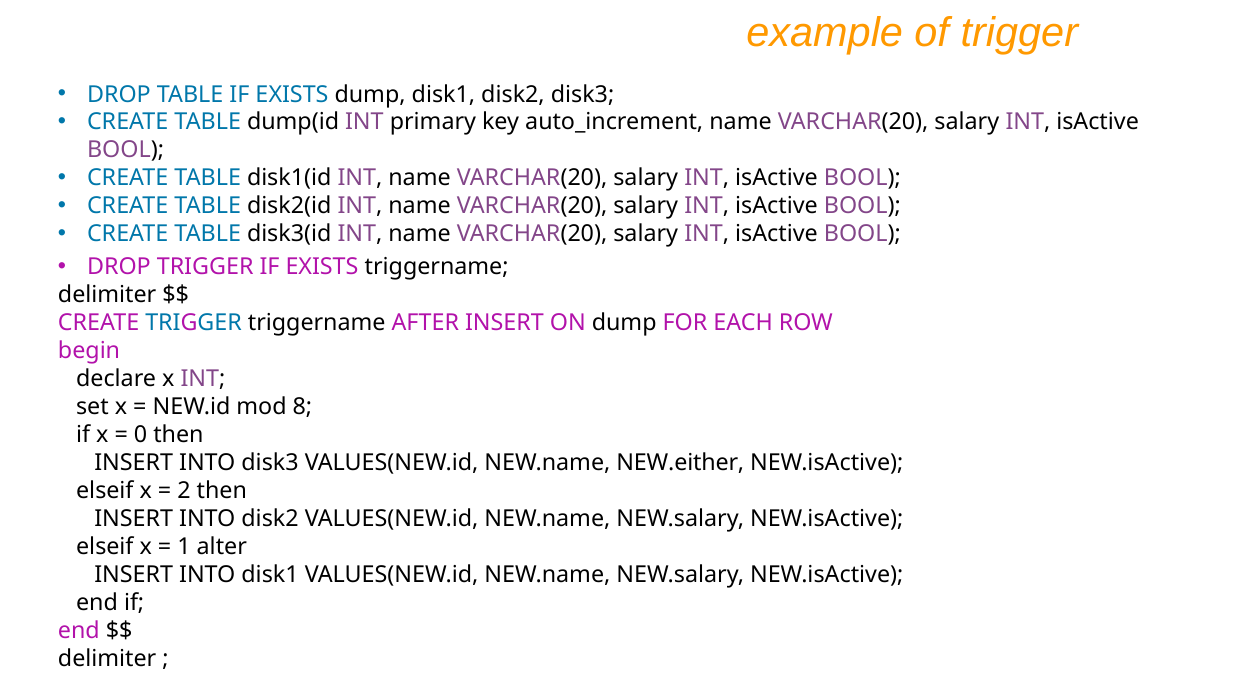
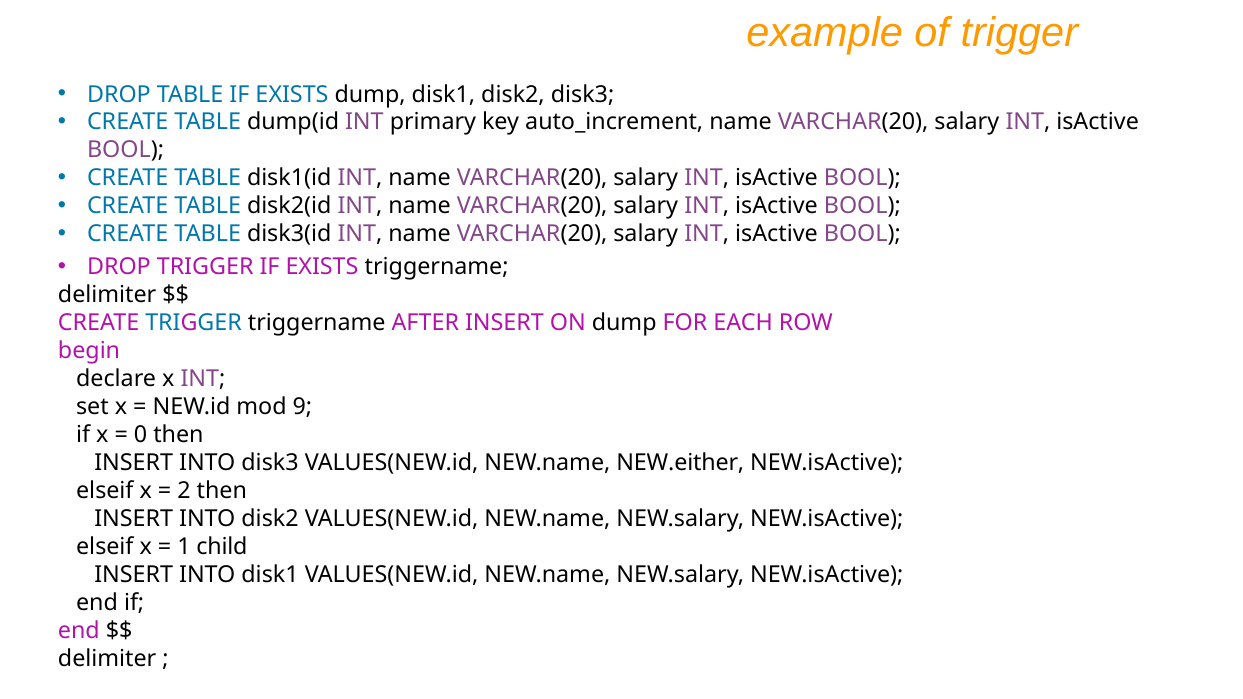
8: 8 -> 9 (302, 407)
alter: alter -> child (222, 547)
